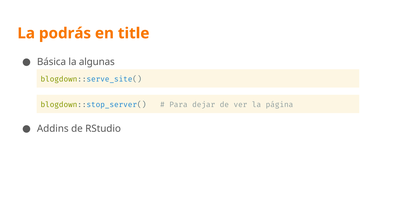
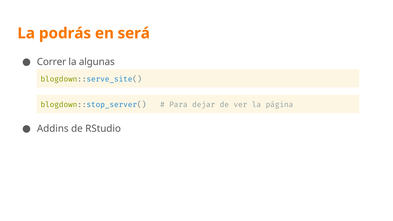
title: title -> será (134, 33)
Básica: Básica -> Correr (52, 62)
